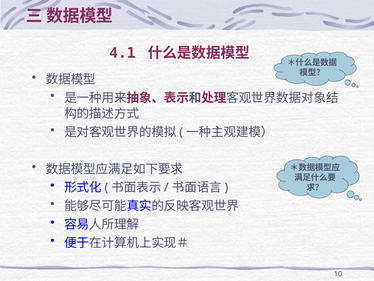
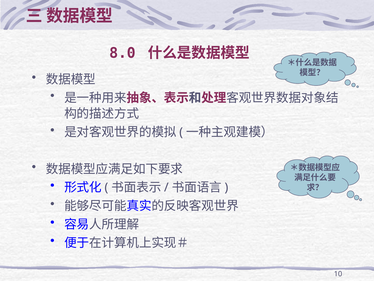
4.1: 4.1 -> 8.0 (123, 53)
